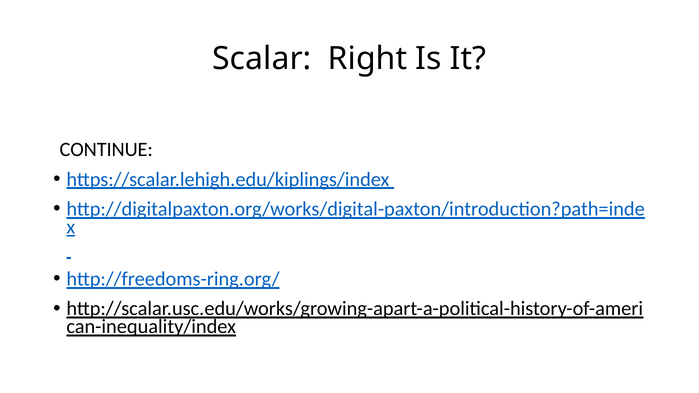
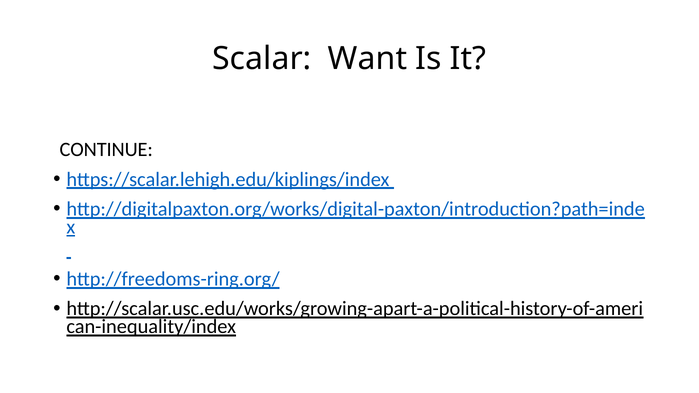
Right: Right -> Want (368, 59)
